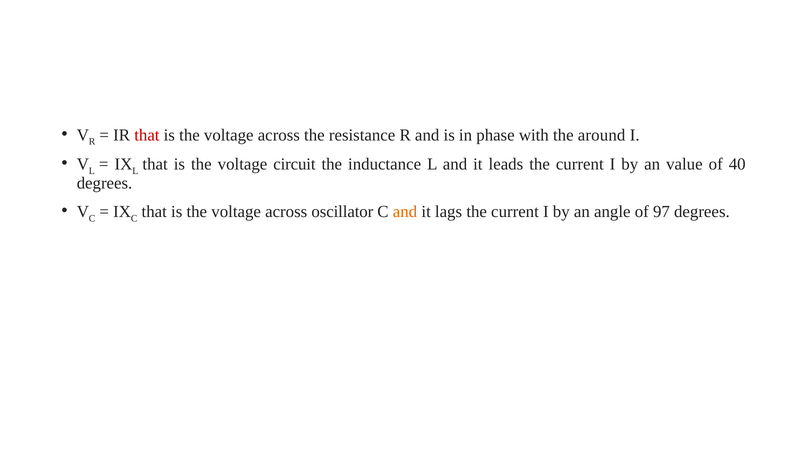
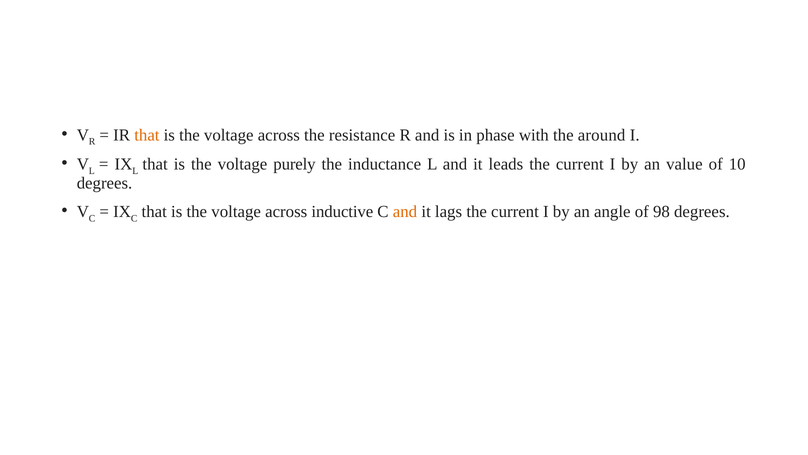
that colour: red -> orange (147, 135)
circuit: circuit -> purely (294, 164)
40: 40 -> 10 (737, 164)
oscillator: oscillator -> inductive (342, 212)
97: 97 -> 98 (661, 212)
